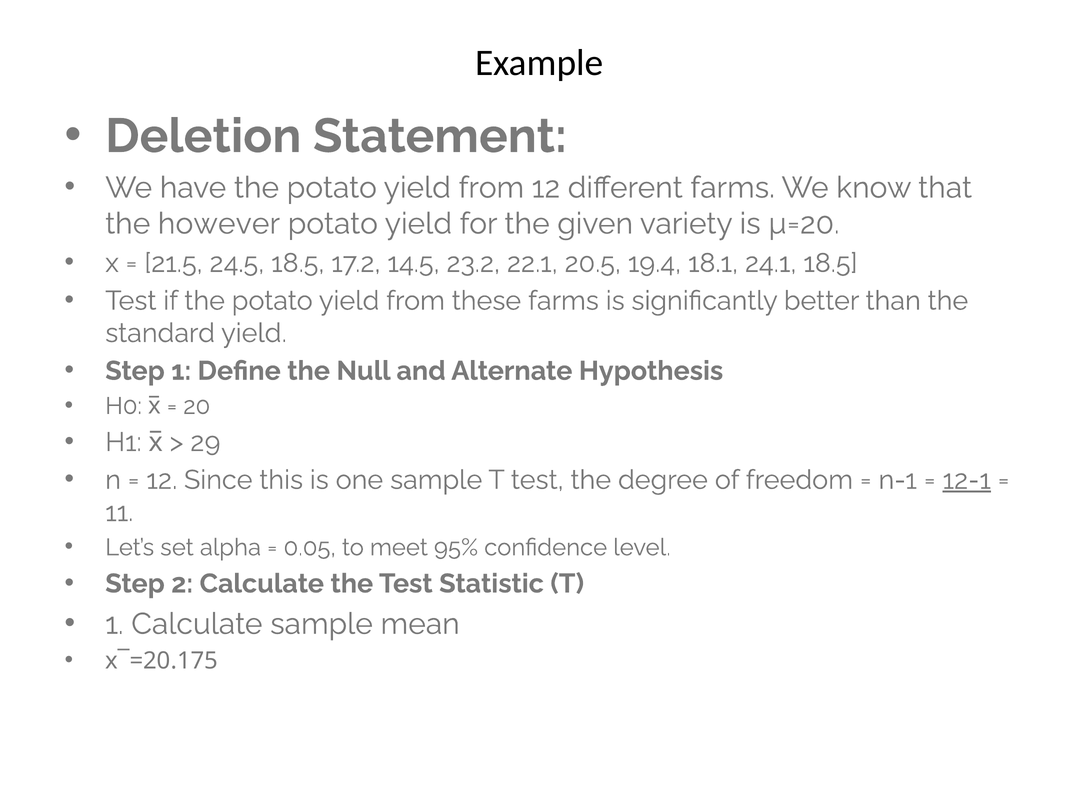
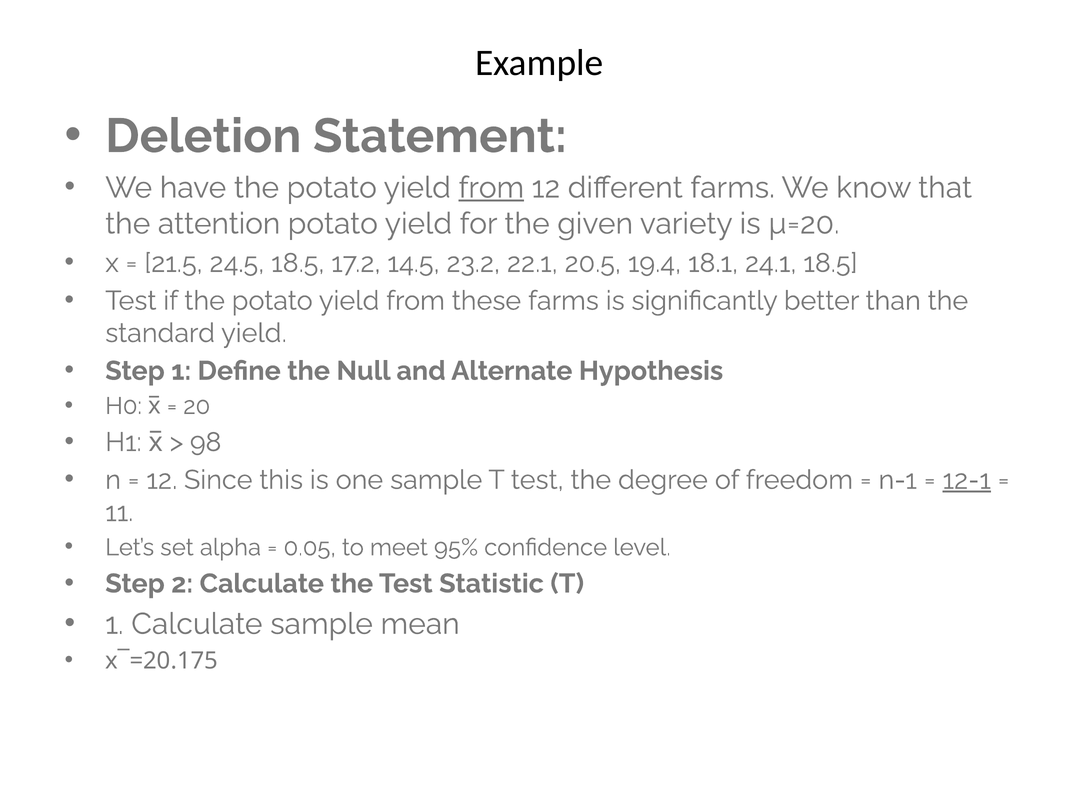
from underline: none -> present (491, 188)
however: however -> attention (219, 224)
29: 29 -> 98 (206, 442)
